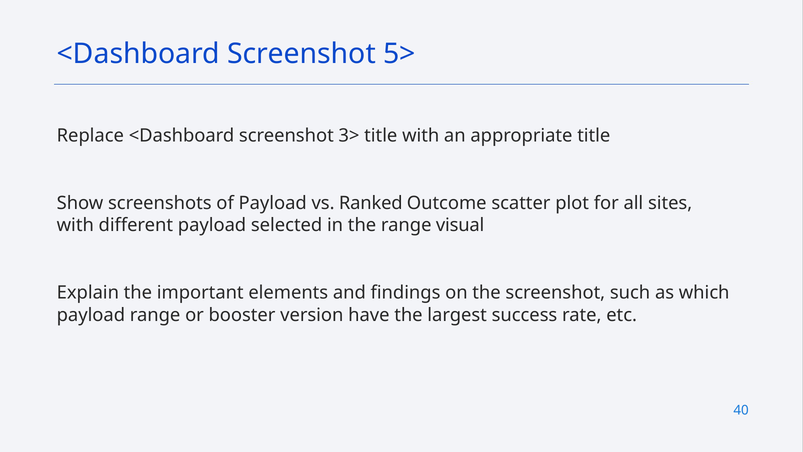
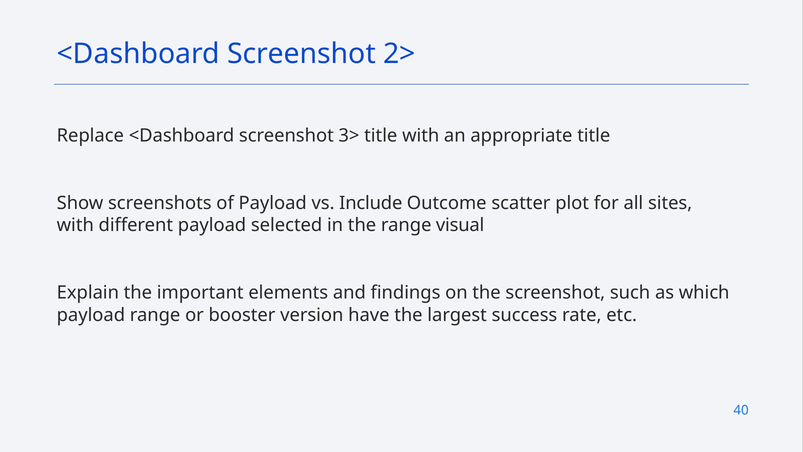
5>: 5> -> 2> (399, 54)
Ranked: Ranked -> Include (371, 203)
